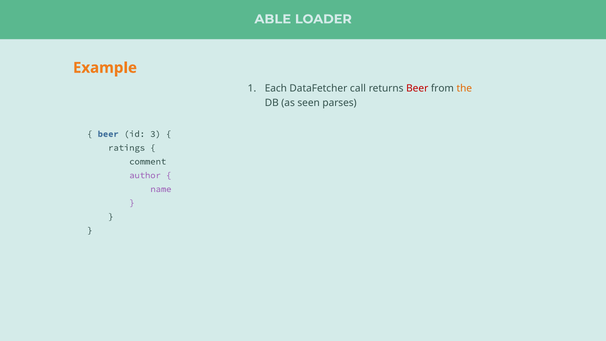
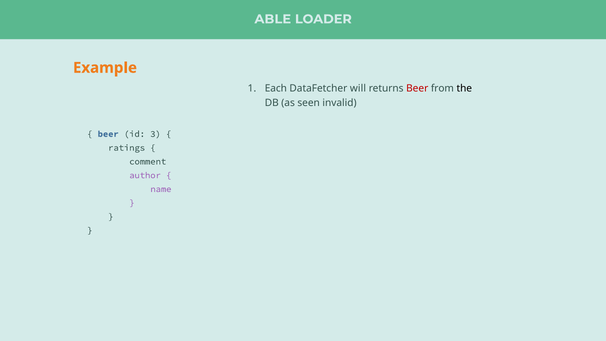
call: call -> will (358, 88)
the colour: orange -> black (464, 88)
parses: parses -> invalid (340, 103)
